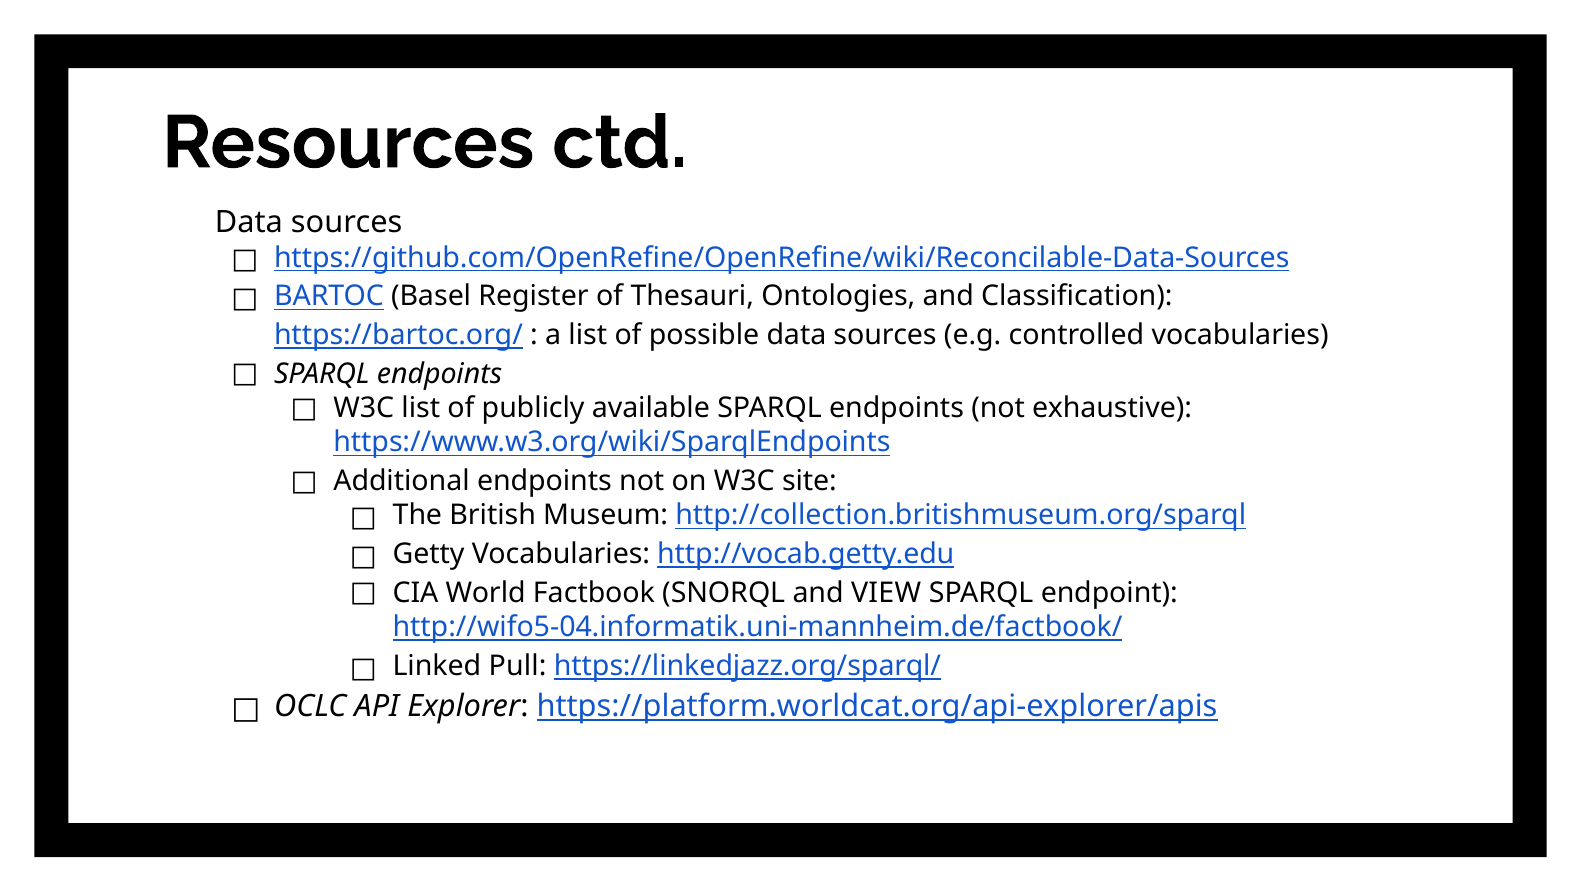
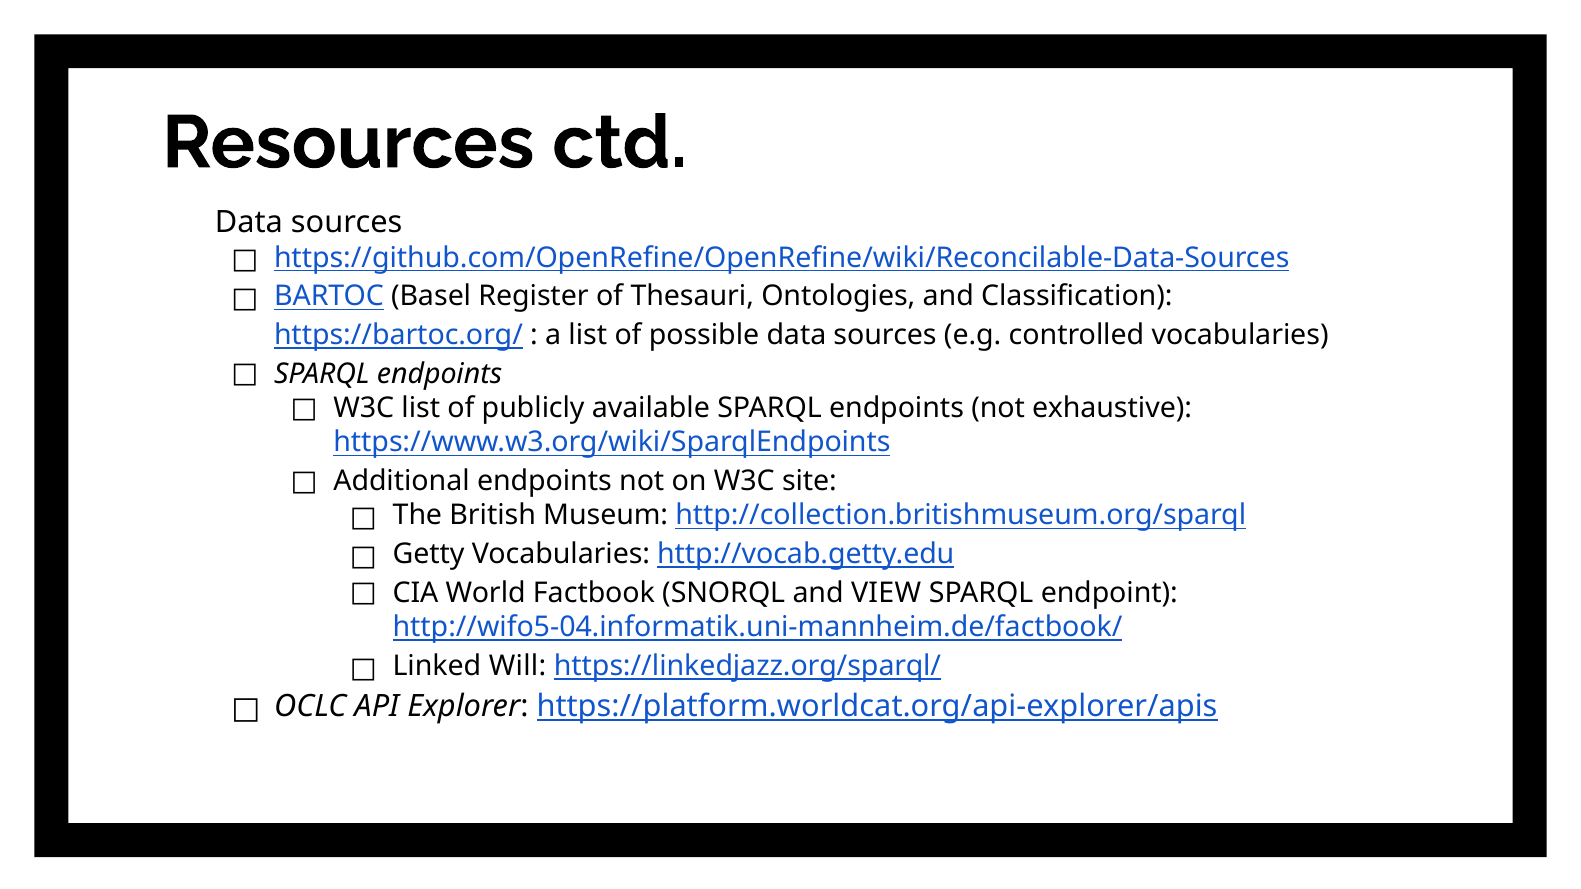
Pull: Pull -> Will (517, 666)
